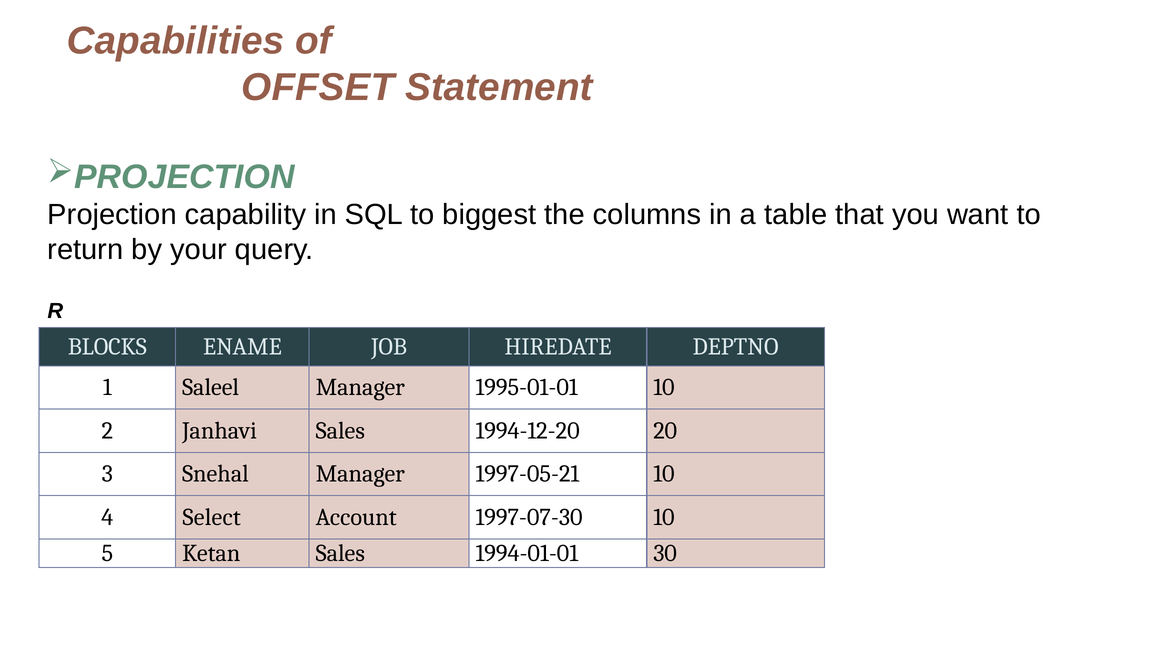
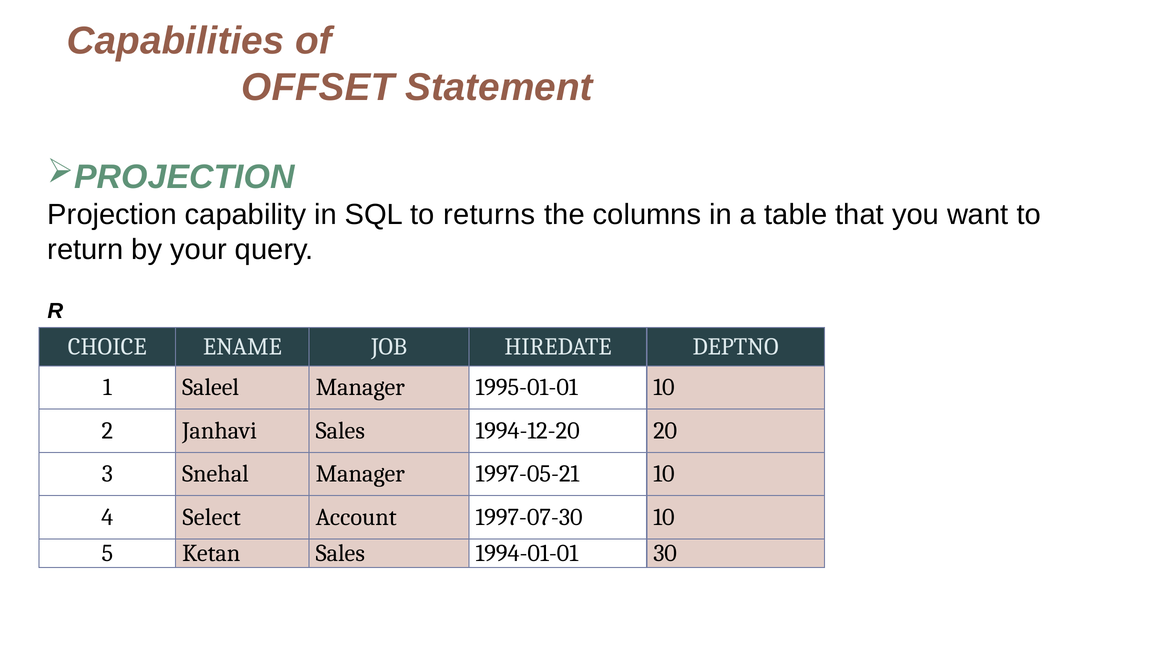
biggest: biggest -> returns (489, 214)
BLOCKS: BLOCKS -> CHOICE (107, 346)
